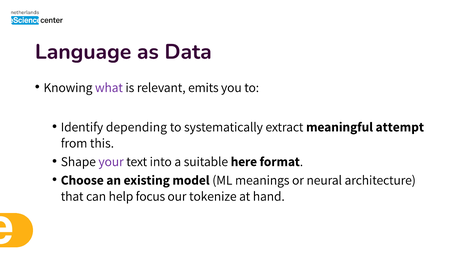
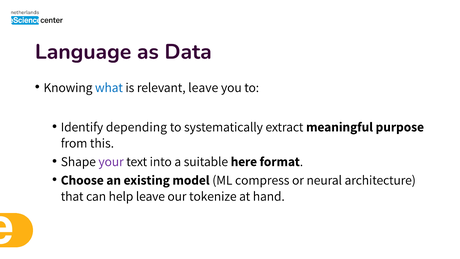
what colour: purple -> blue (109, 87)
relevant emits: emits -> leave (203, 87)
attempt: attempt -> purpose (400, 127)
meanings: meanings -> compress (262, 180)
help focus: focus -> leave (150, 196)
